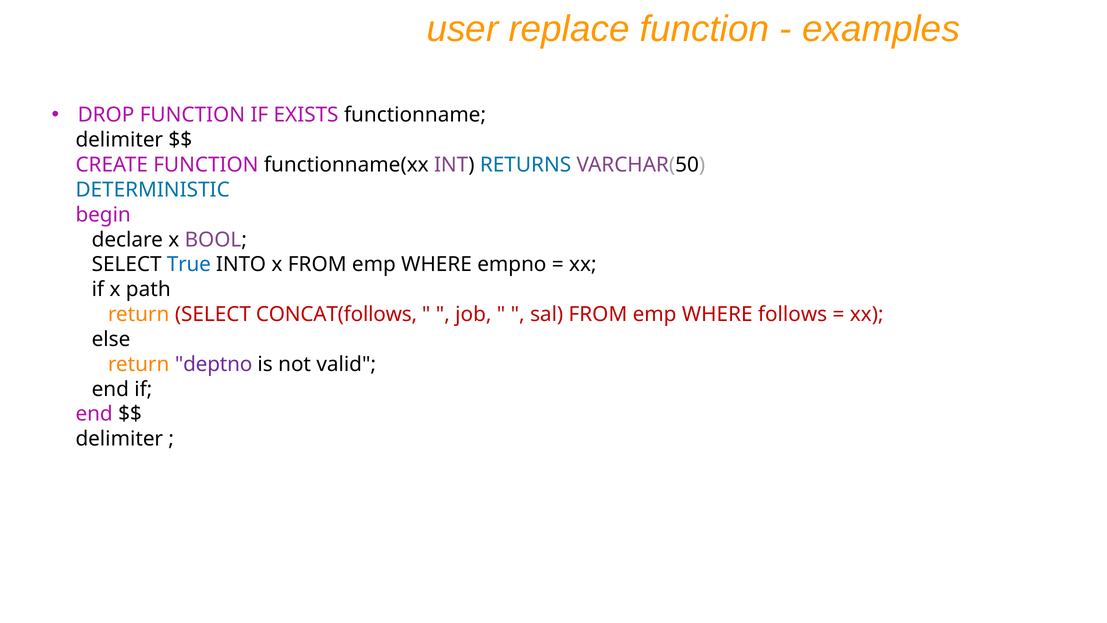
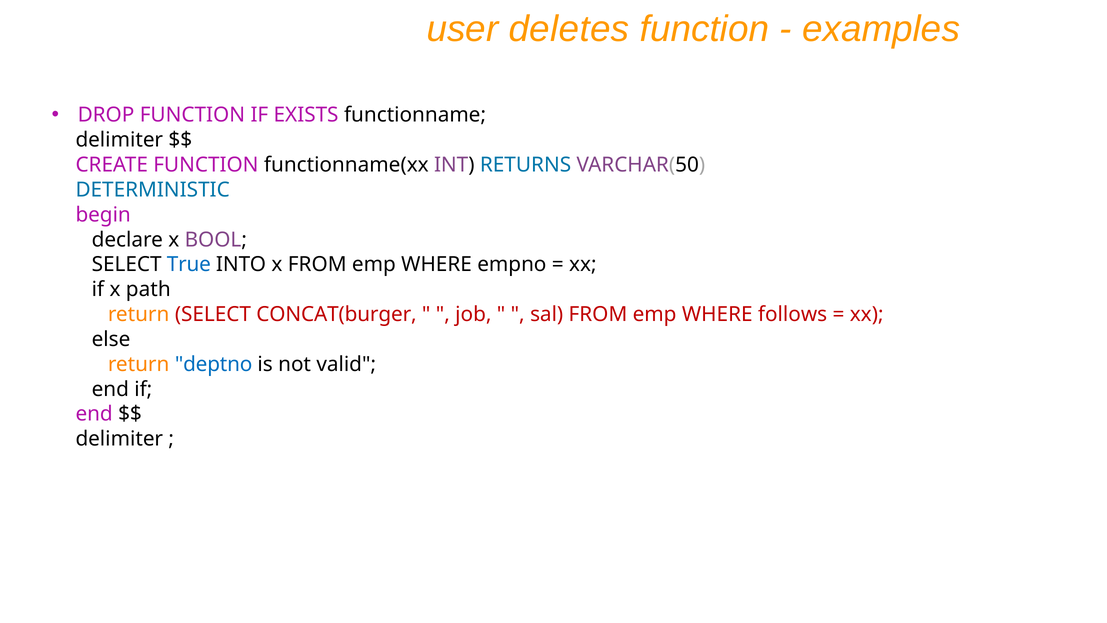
replace: replace -> deletes (569, 29)
CONCAT(follows: CONCAT(follows -> CONCAT(burger (336, 314)
deptno colour: purple -> blue (214, 364)
